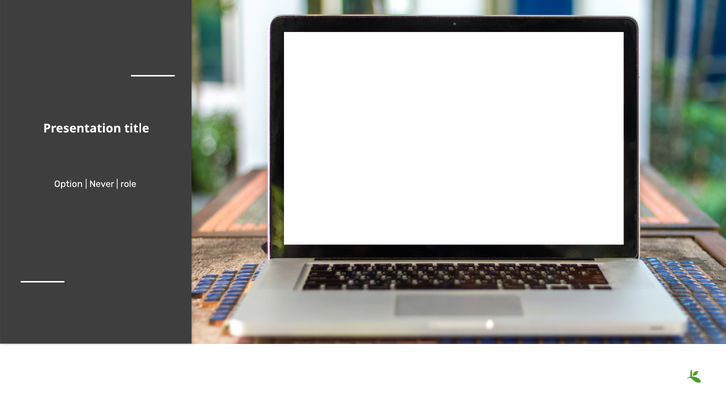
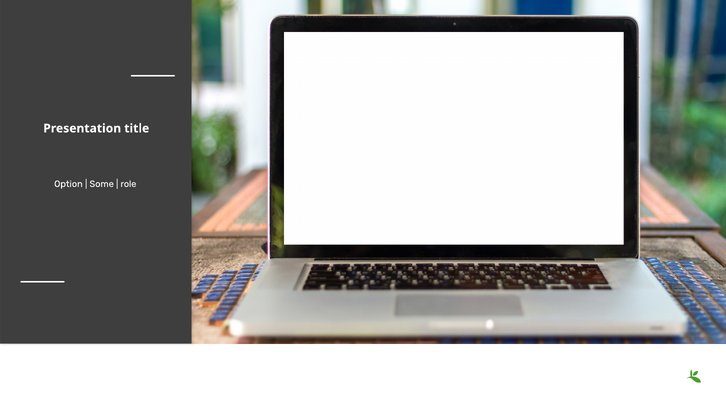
Never: Never -> Some (102, 184)
